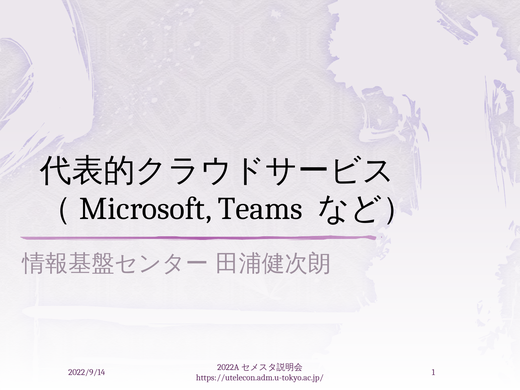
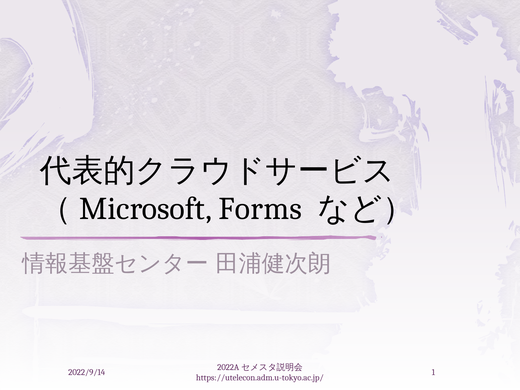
Teams: Teams -> Forms (260, 209)
